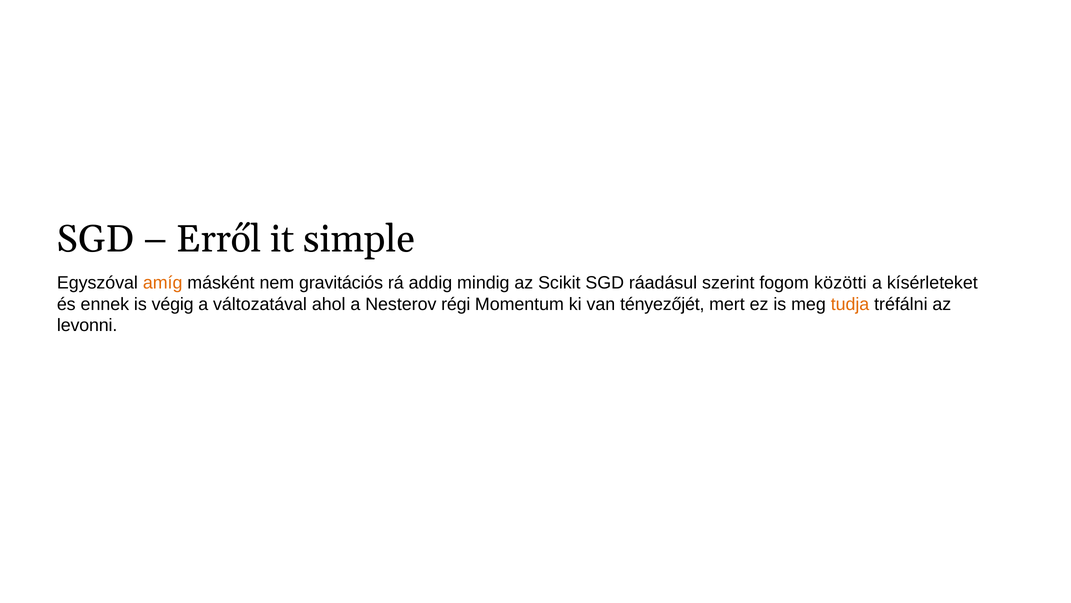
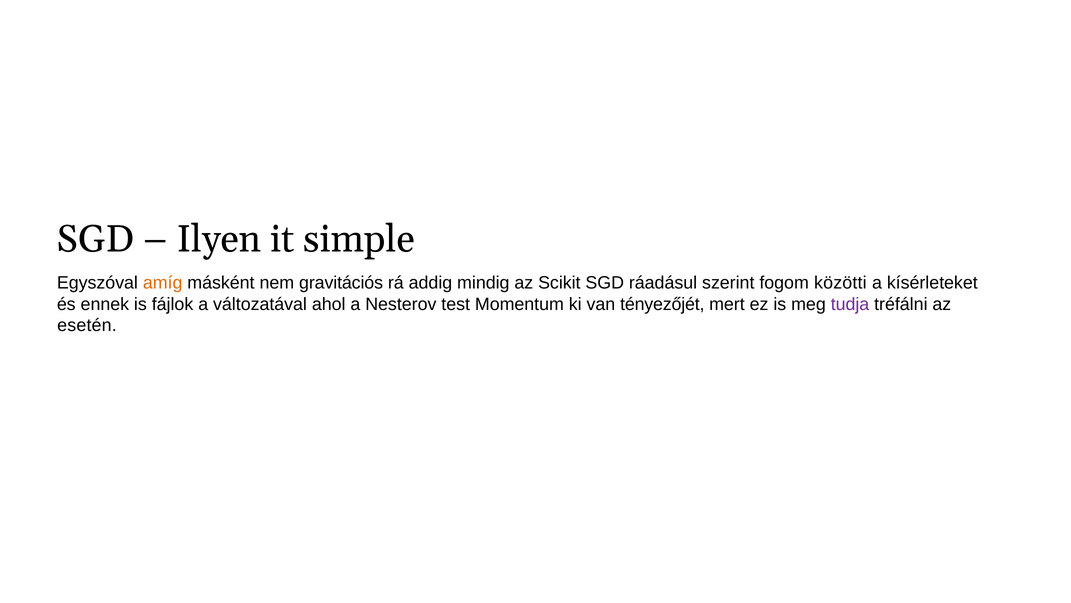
Erről: Erről -> Ilyen (219, 239)
végig: végig -> fájlok (173, 304)
régi: régi -> test (456, 304)
tudja colour: orange -> purple (850, 304)
levonni: levonni -> esetén (87, 325)
